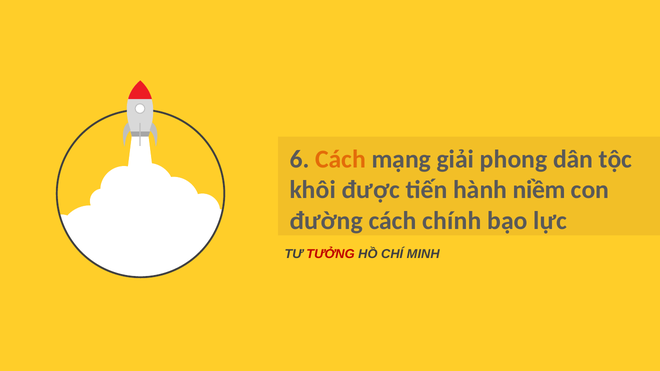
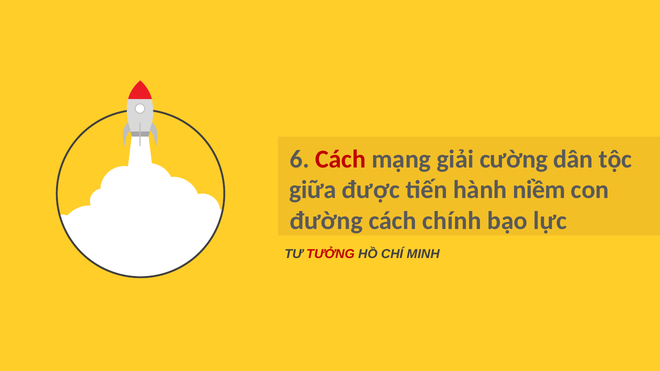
Cách colour: orange -> red (341, 159)
phong: phong -> cường (514, 159)
khôi: khôi -> giữa (313, 190)
